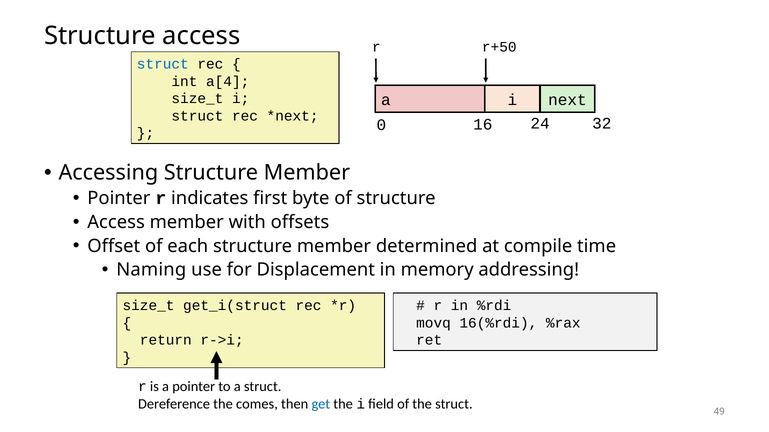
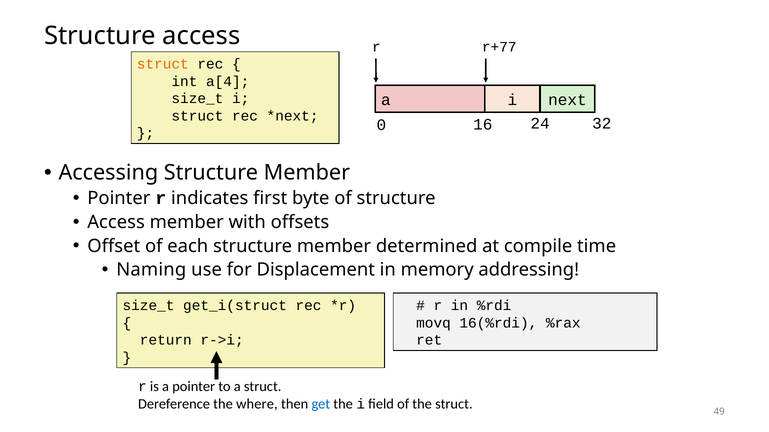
r+50: r+50 -> r+77 (499, 47)
struct colour: blue -> orange (163, 64)
comes: comes -> where (257, 404)
